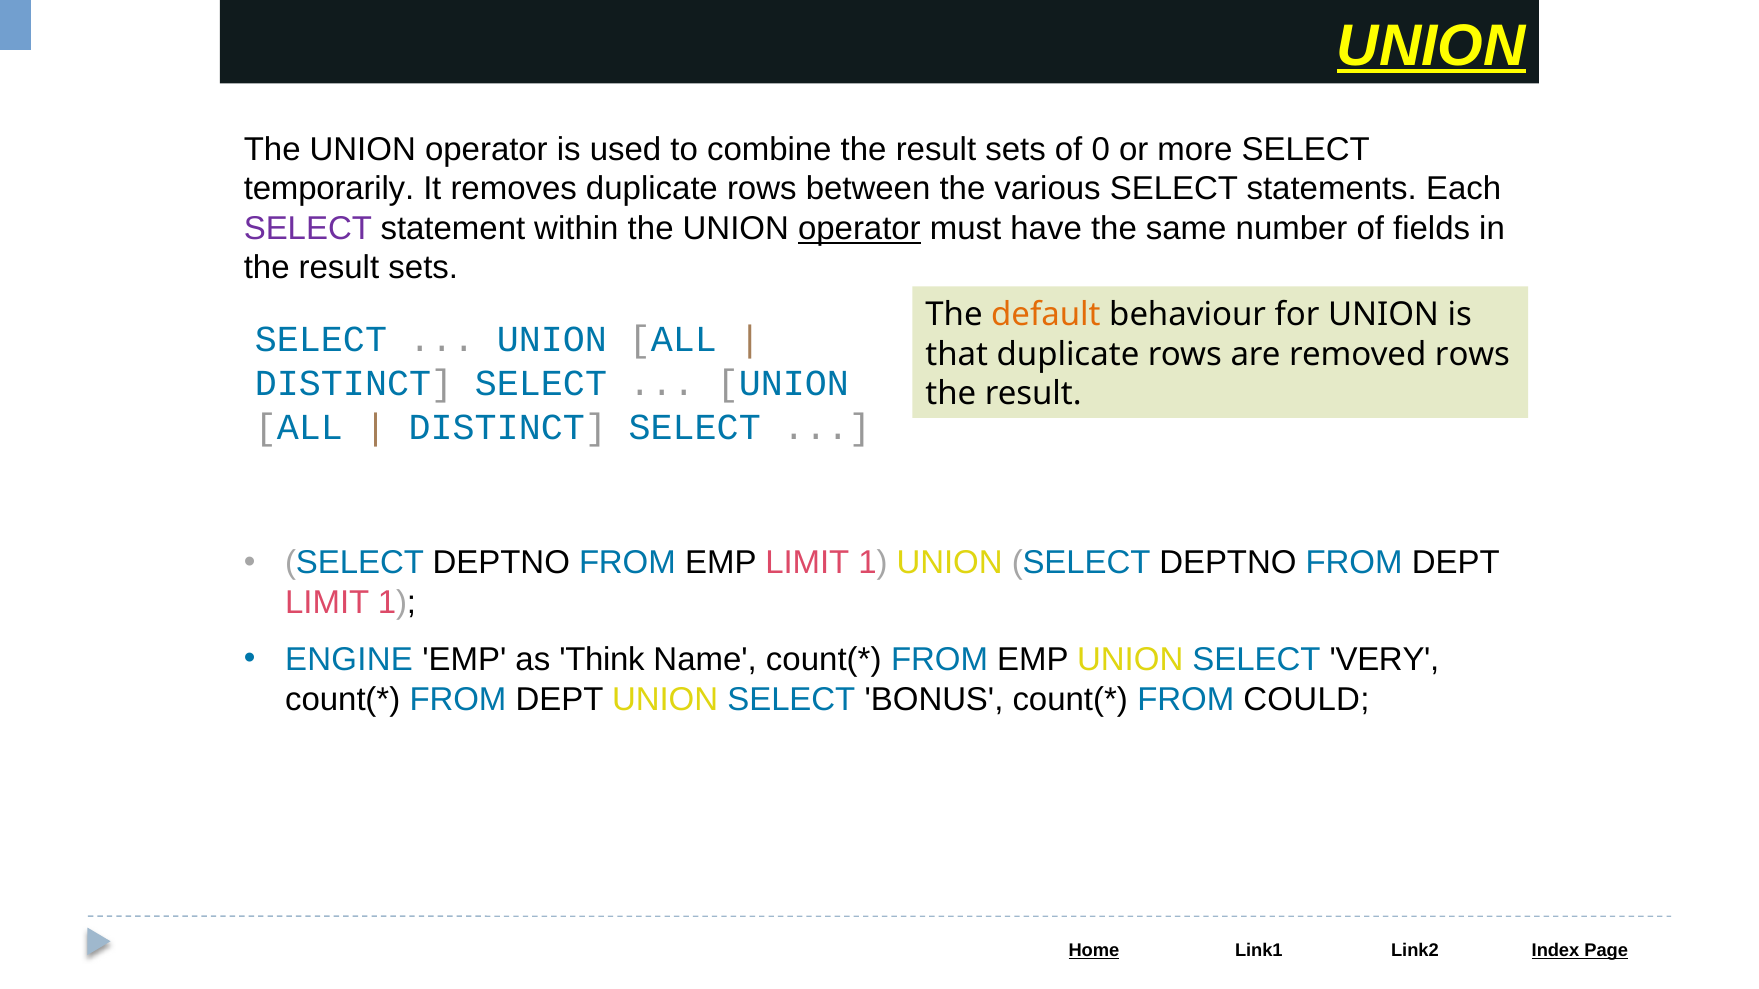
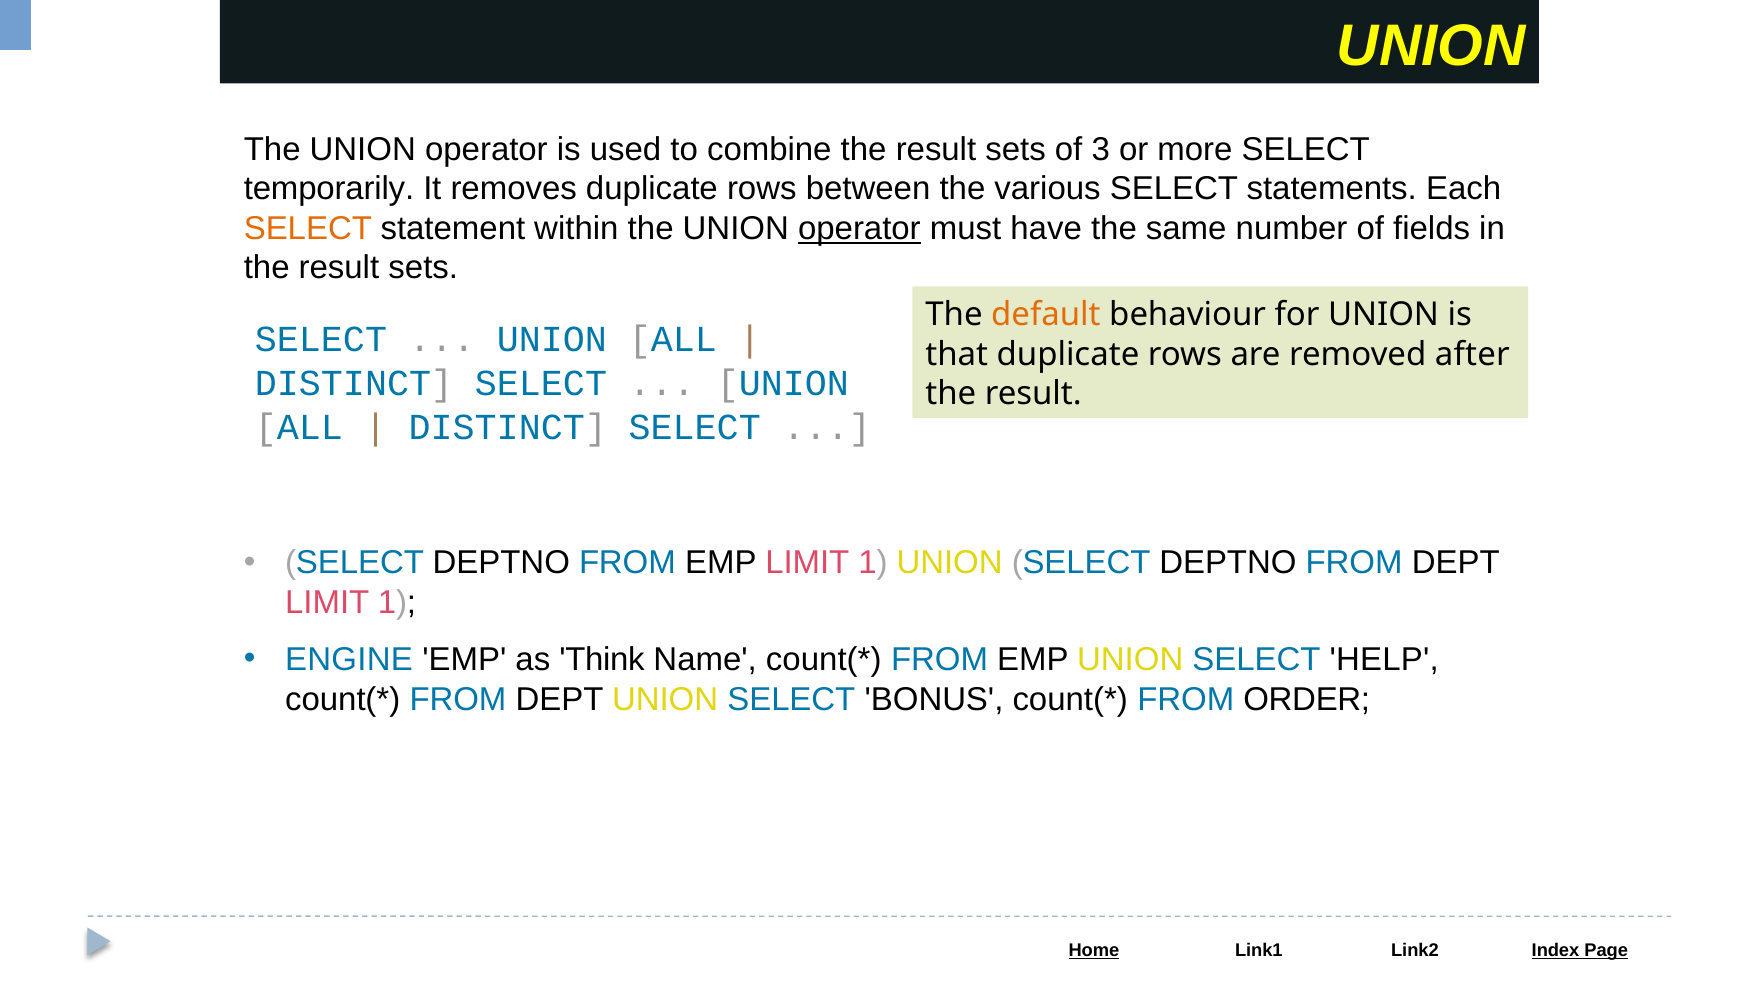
UNION underline: present -> none (1431, 46)
0: 0 -> 3 (1101, 149)
SELECT colour: purple -> orange (308, 229)
removed rows: rows -> after (1472, 355)
VERY: VERY -> HELP (1384, 660)
COULD: COULD -> ORDER (1307, 699)
